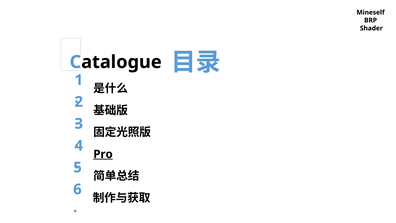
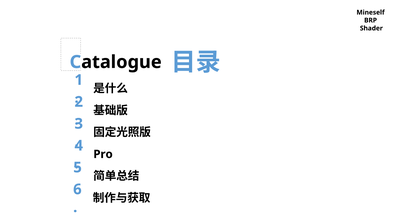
Pro underline: present -> none (103, 154)
